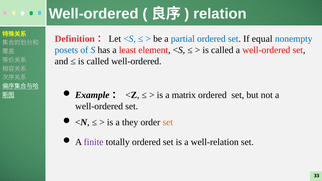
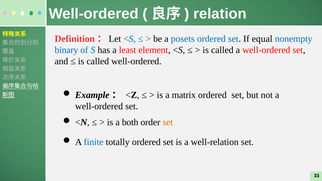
partial: partial -> posets (183, 39)
posets: posets -> binary (66, 50)
they: they -> both (130, 122)
finite colour: purple -> blue (94, 142)
